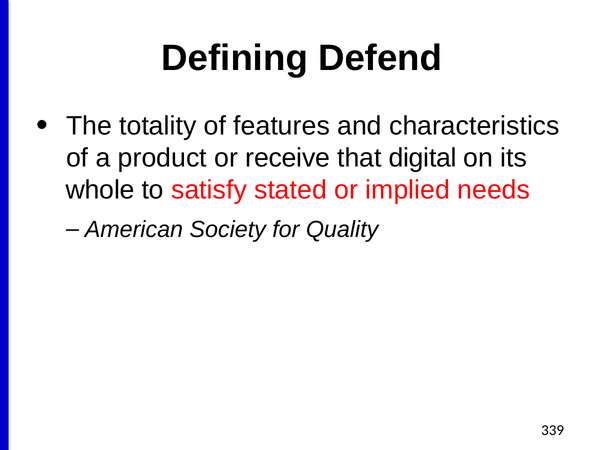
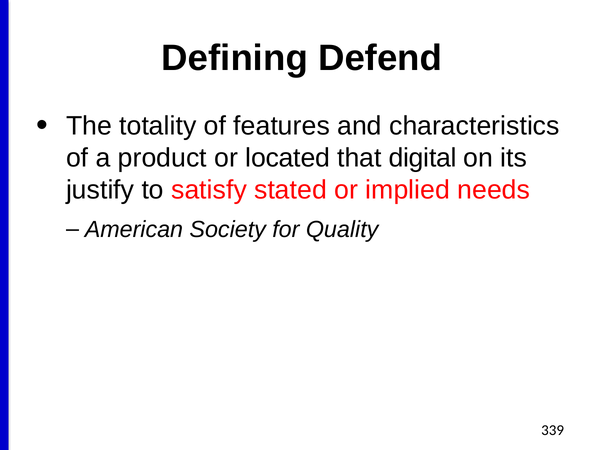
receive: receive -> located (288, 158)
whole: whole -> justify (100, 190)
